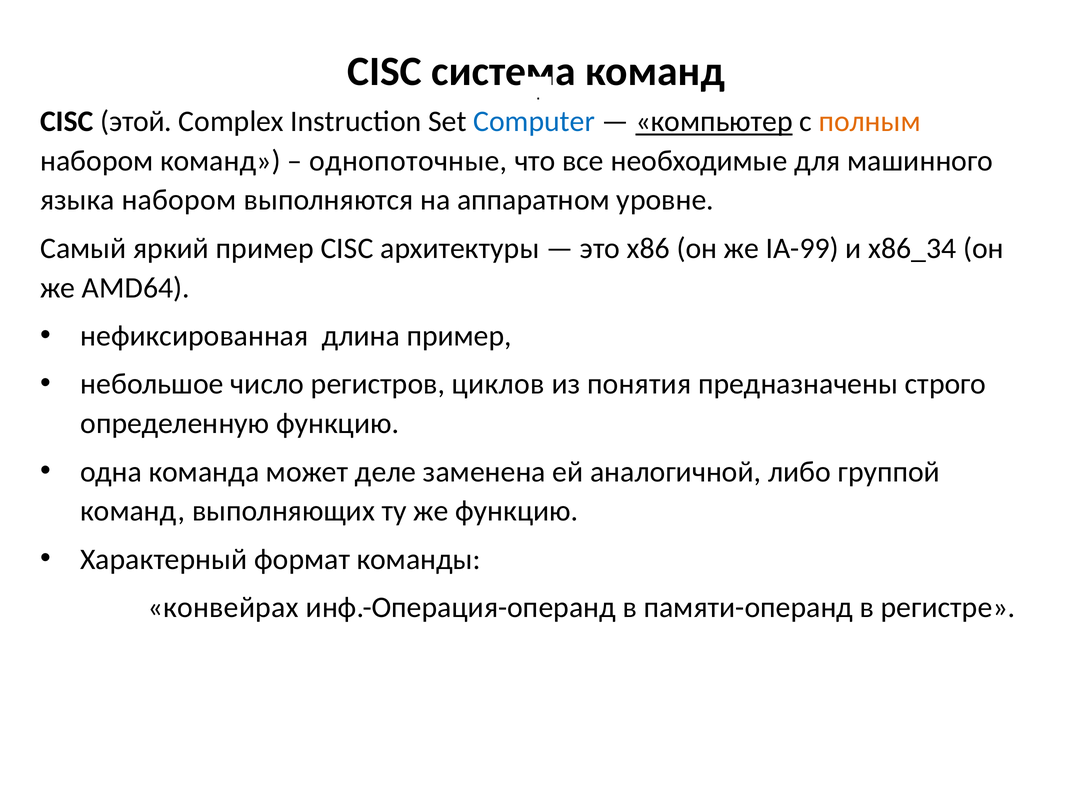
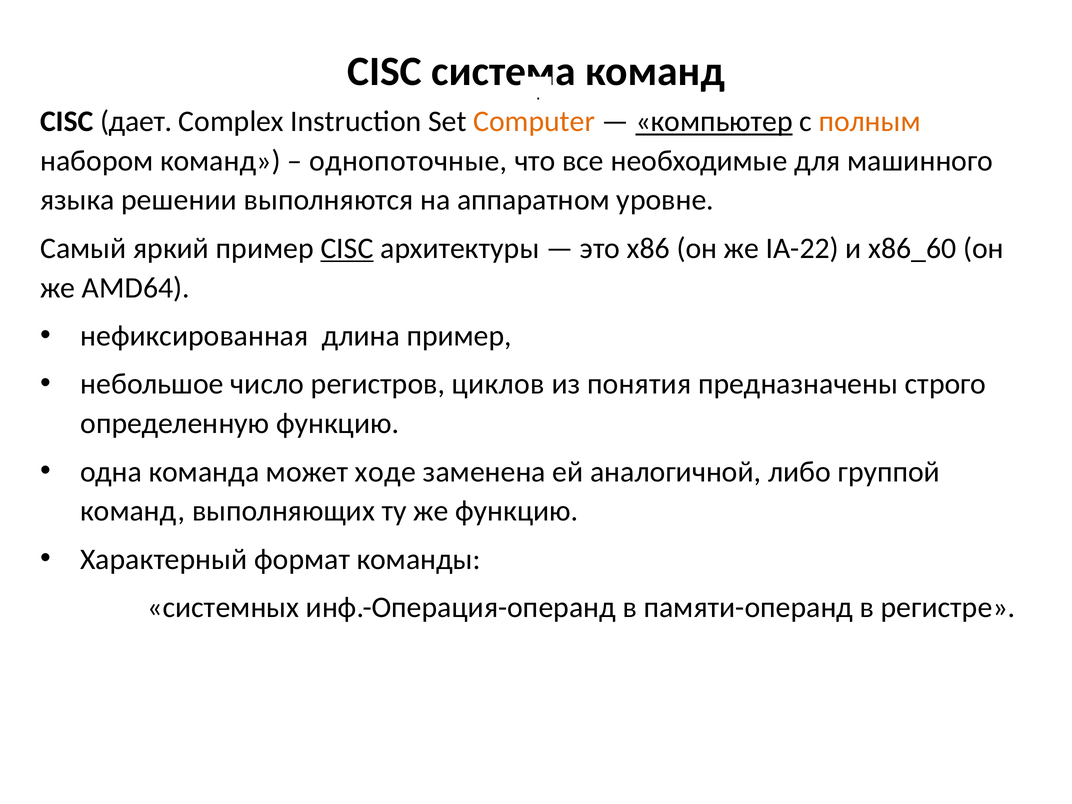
этой: этой -> дает (136, 122)
Computer colour: blue -> orange (534, 122)
языка набором: набором -> решении (179, 200)
CISC underline: none -> present (347, 248)
IA-99: IA-99 -> IA-22 (802, 248)
x86_34: x86_34 -> x86_60 (912, 248)
деле: деле -> ходе (385, 472)
конвейрах: конвейрах -> системных (223, 607)
